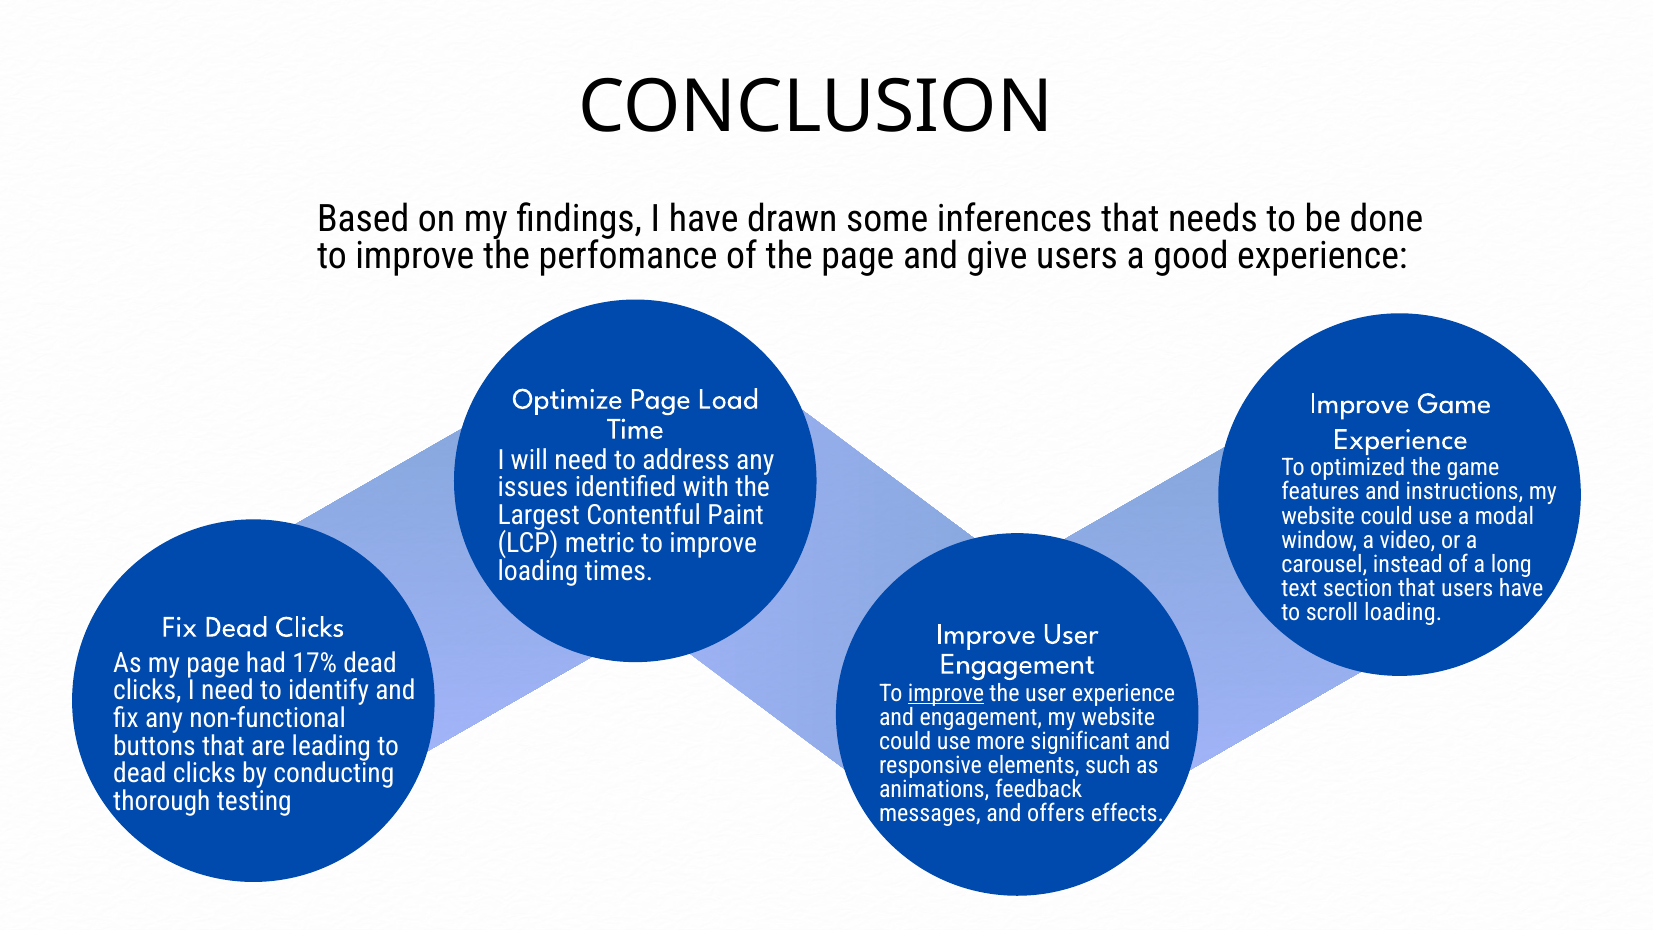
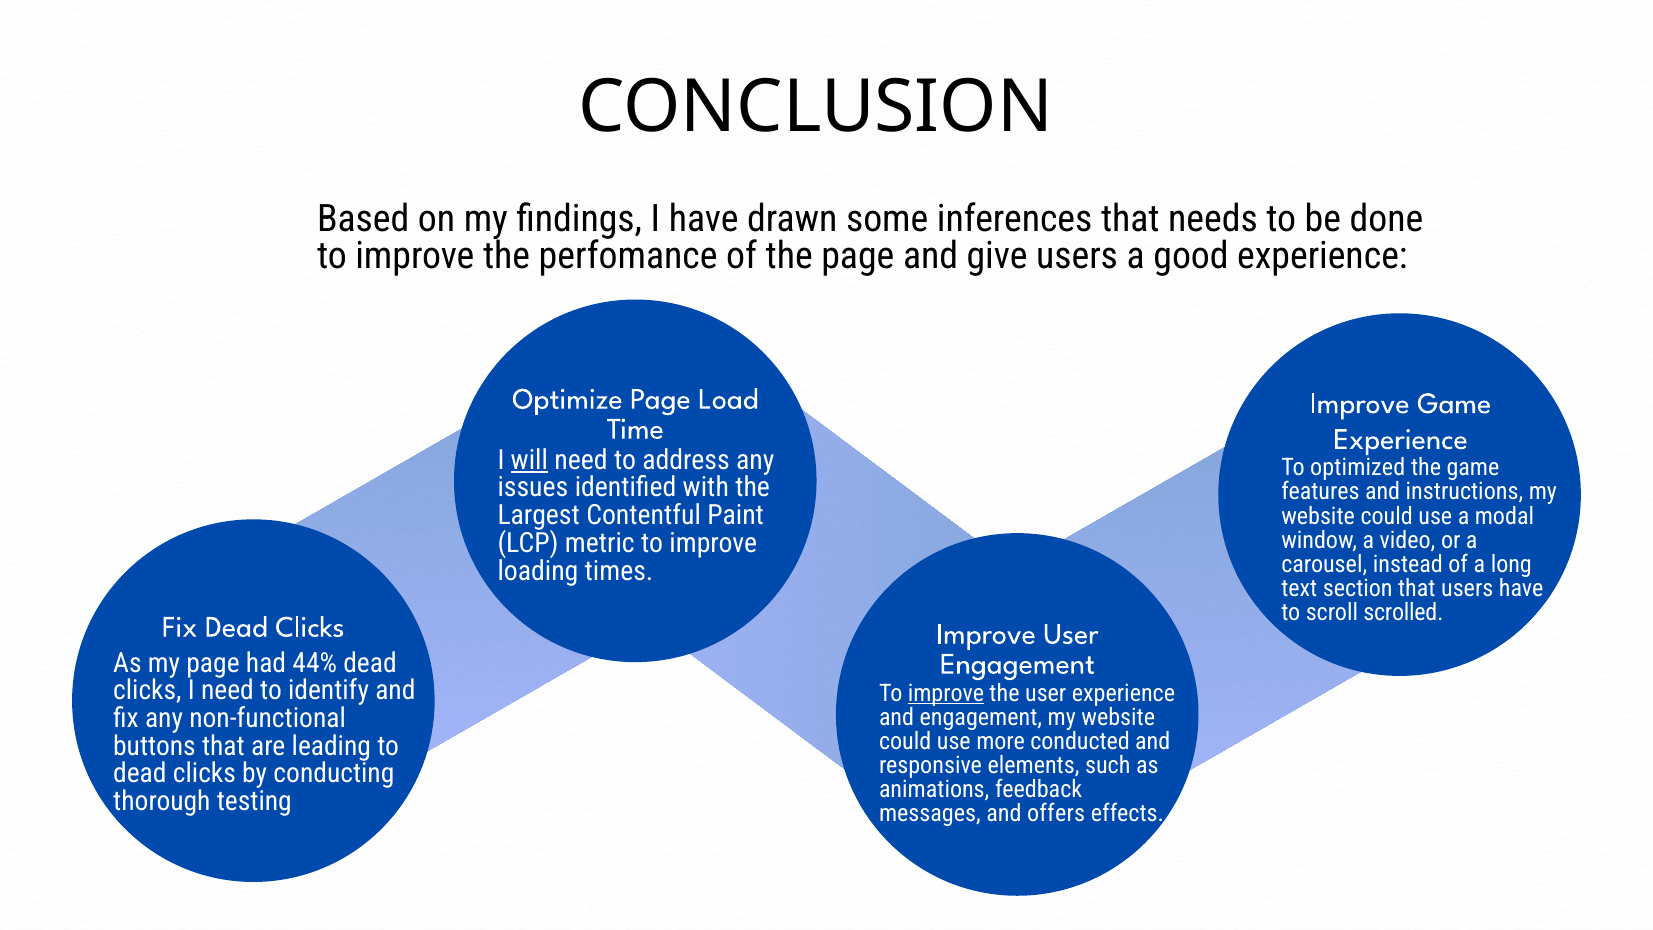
will underline: none -> present (529, 460)
scroll loading: loading -> scrolled (1403, 612)
17%: 17% -> 44% (315, 663)
significant: significant -> conducted (1080, 741)
